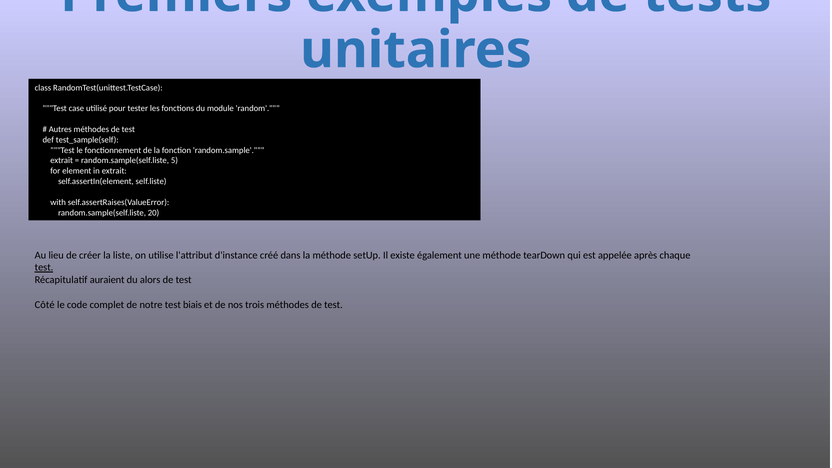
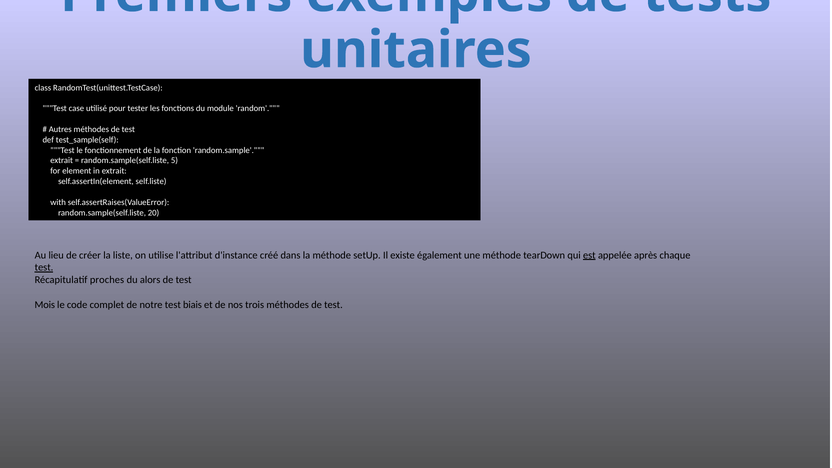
est underline: none -> present (589, 255)
auraient: auraient -> proches (107, 280)
Côté: Côté -> Mois (45, 305)
